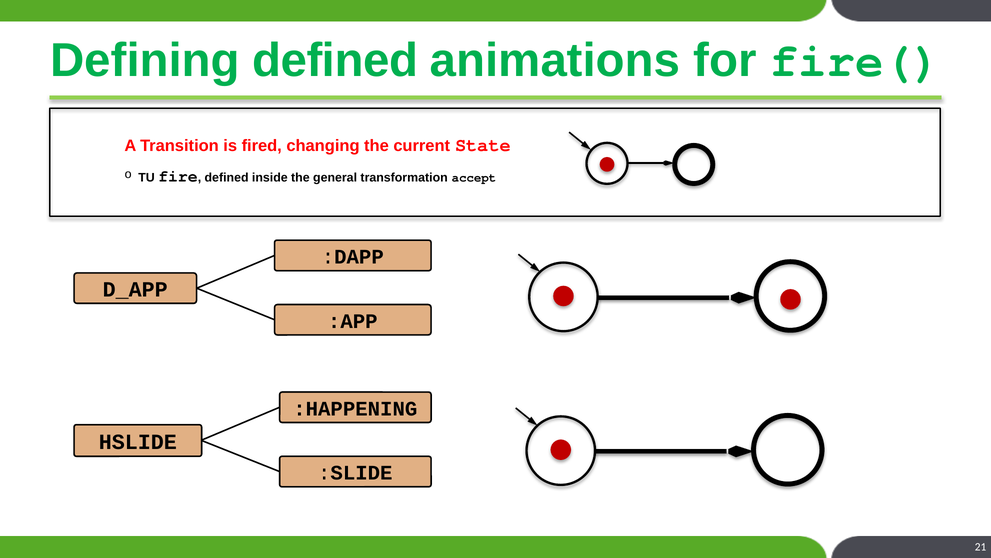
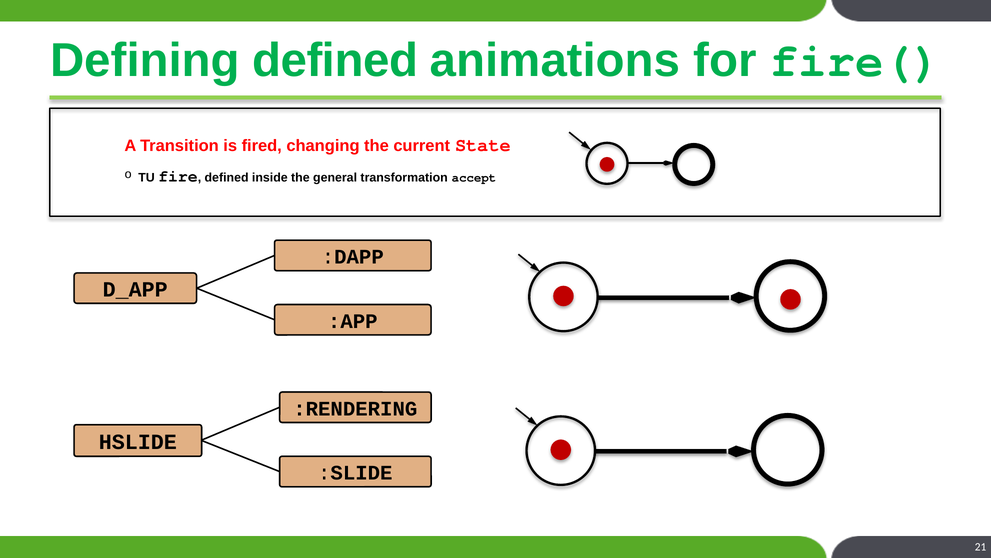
:HAPPENING: :HAPPENING -> :RENDERING (355, 408)
